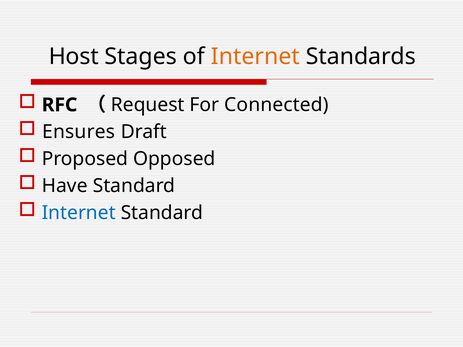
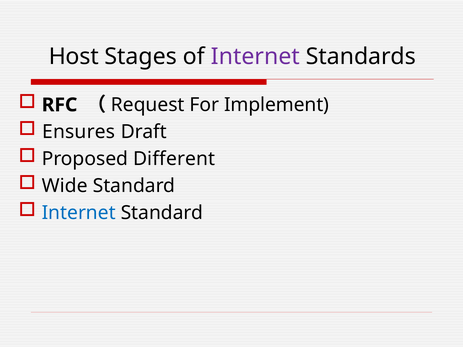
Internet colour: orange -> purple (255, 57)
Connected: Connected -> Implement (277, 105)
Opposed: Opposed -> Different (174, 159)
Have: Have -> Wide (65, 186)
